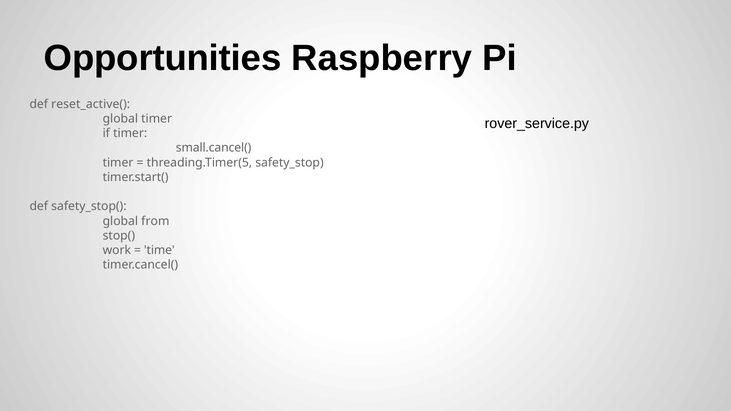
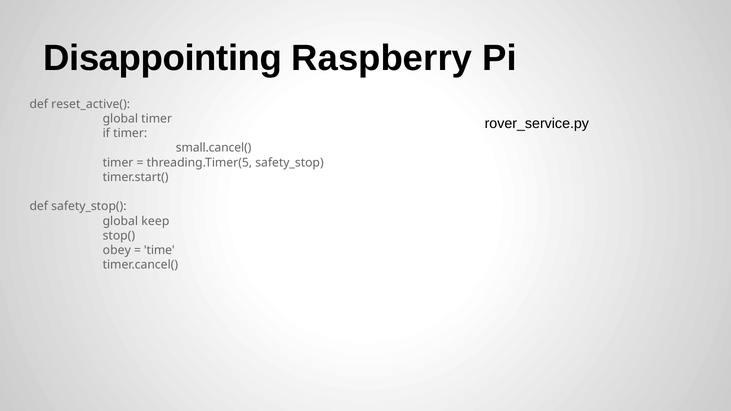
Opportunities: Opportunities -> Disappointing (163, 58)
from: from -> keep (155, 221)
work: work -> obey (117, 250)
